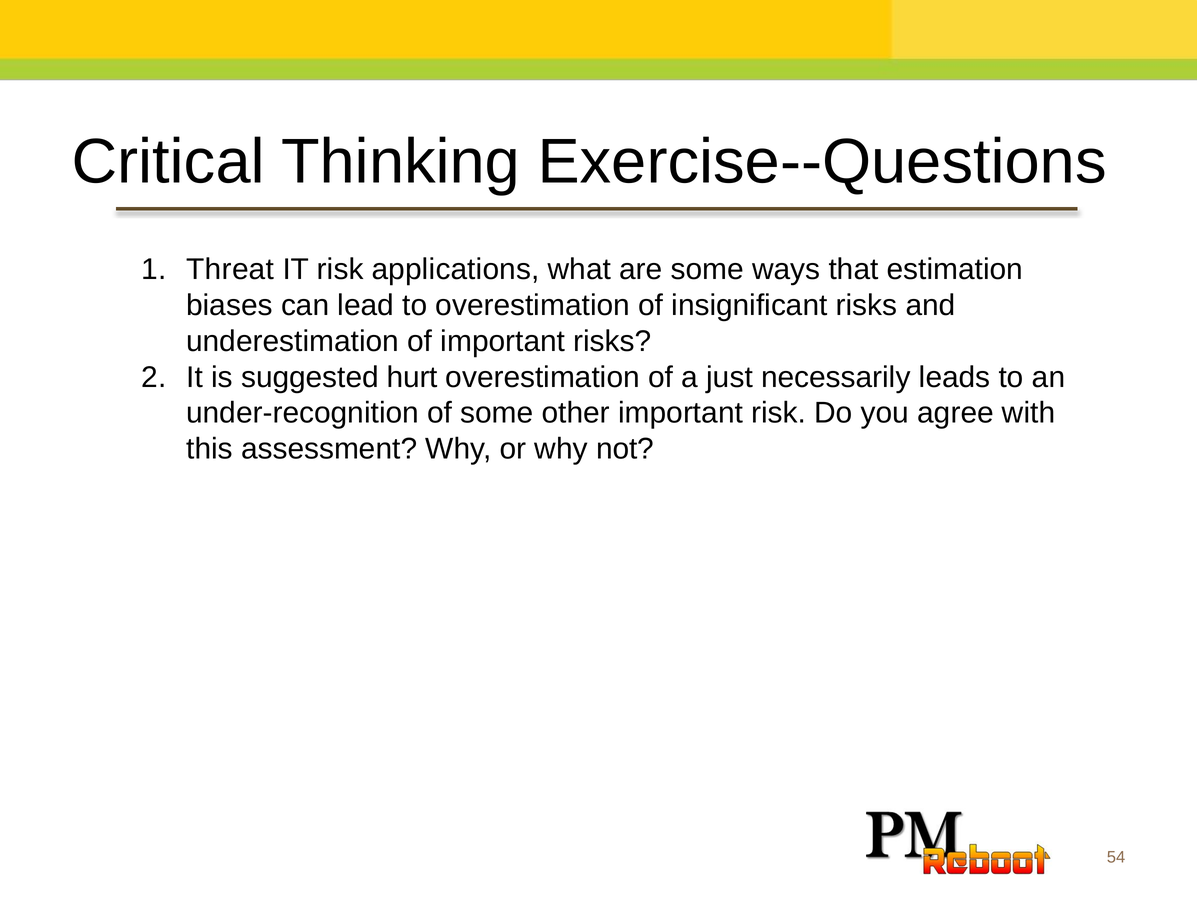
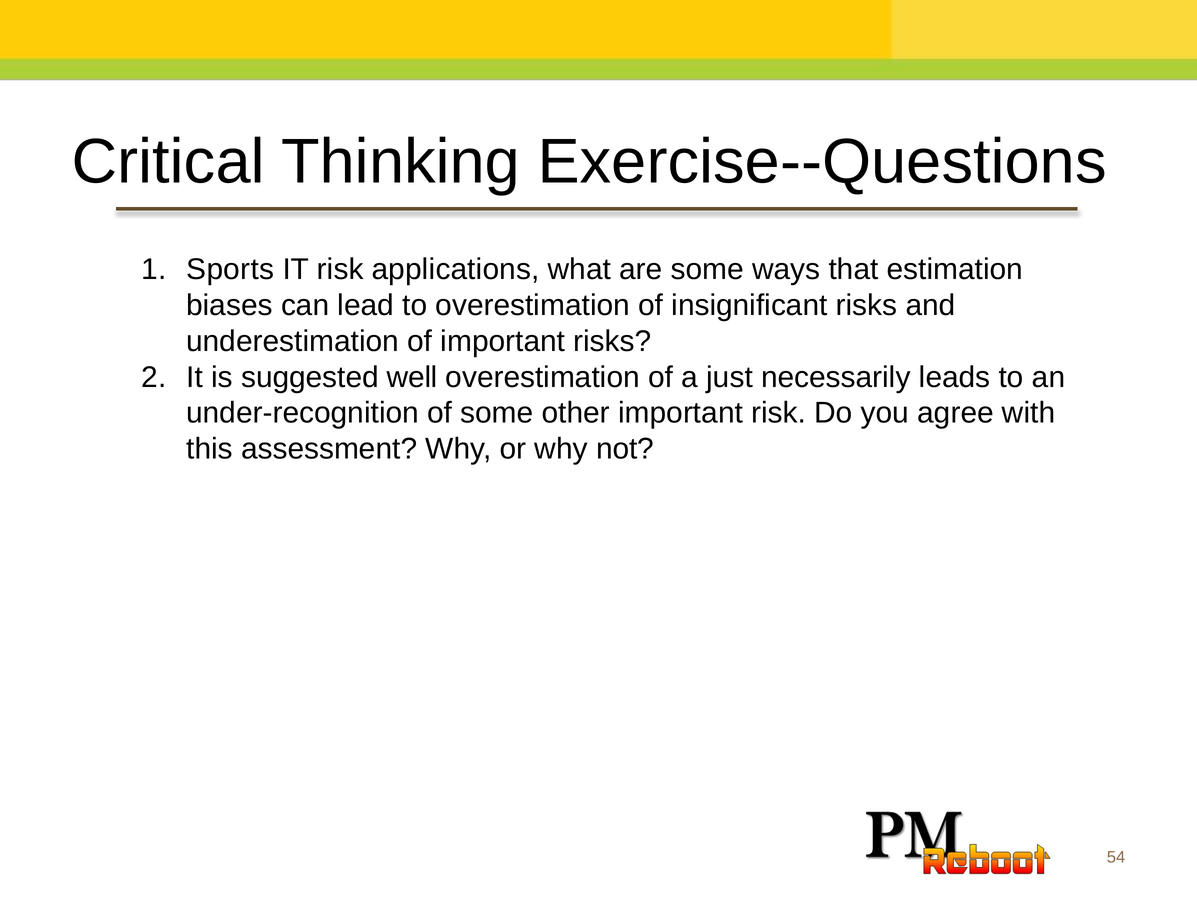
Threat: Threat -> Sports (230, 269)
hurt: hurt -> well (412, 377)
